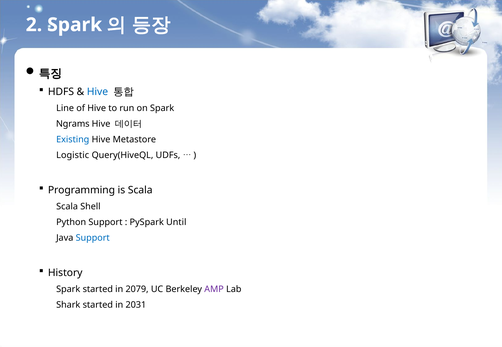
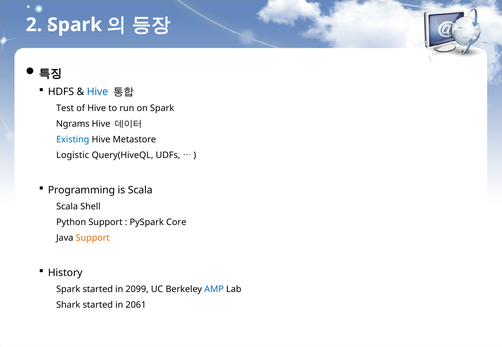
Line: Line -> Test (65, 108)
Until: Until -> Core (176, 223)
Support colour: blue -> orange (93, 238)
2079: 2079 -> 2099 (137, 290)
AMP colour: purple -> blue (214, 290)
2031: 2031 -> 2061 (136, 305)
